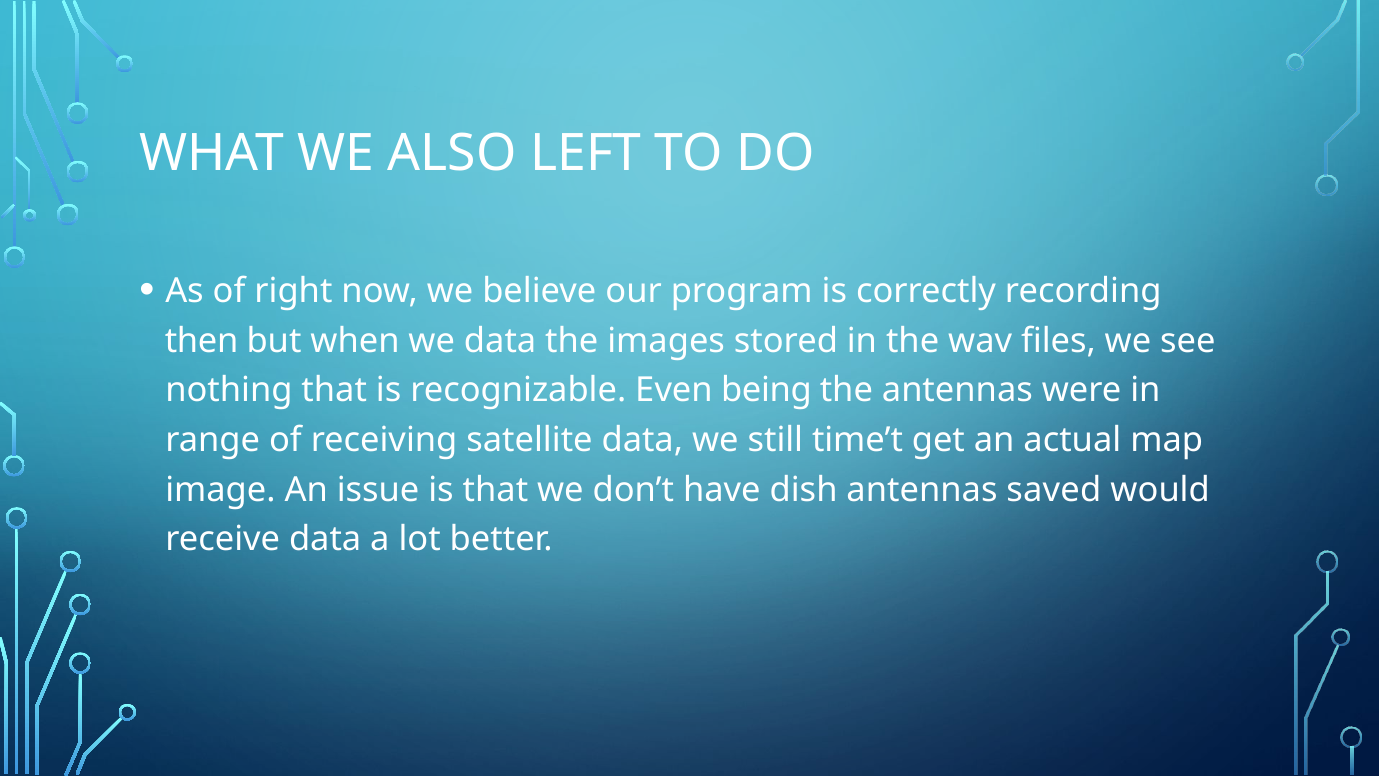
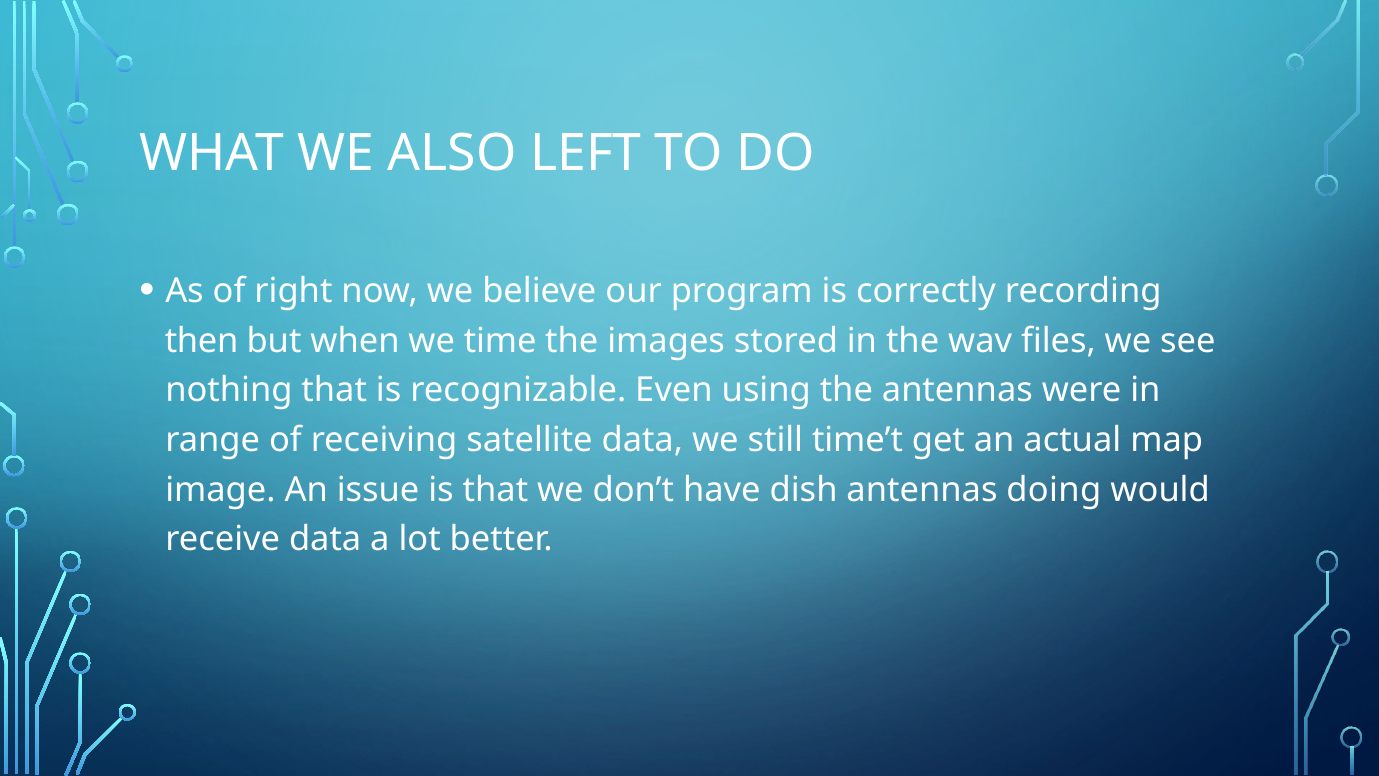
we data: data -> time (500, 341)
being: being -> using (766, 390)
saved: saved -> doing (1054, 490)
